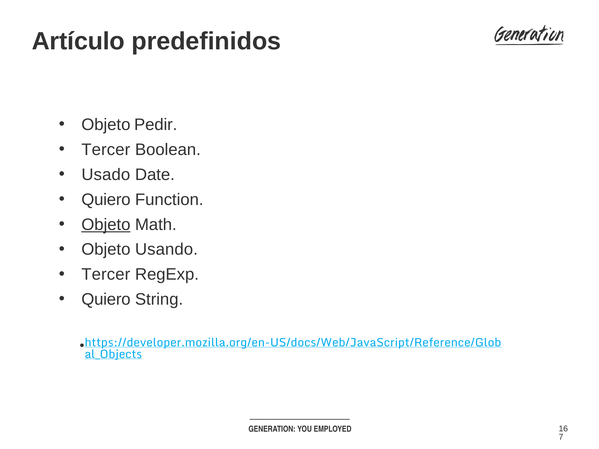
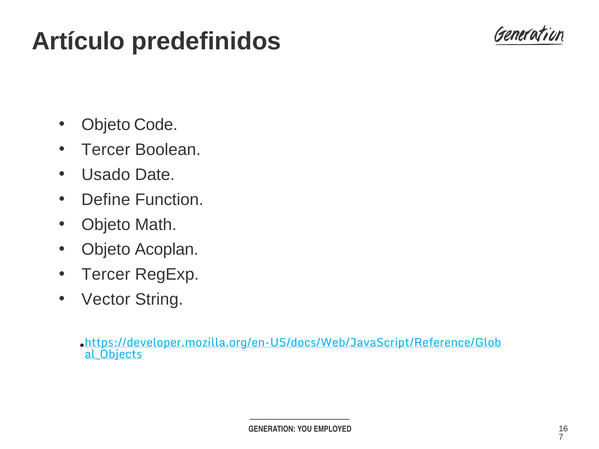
Pedir: Pedir -> Code (156, 125)
Quiero: Quiero -> Define (106, 200)
Objeto underline: present -> none (106, 225)
Usando: Usando -> Acoplan (167, 250)
Quiero: Quiero -> Vector (106, 300)
